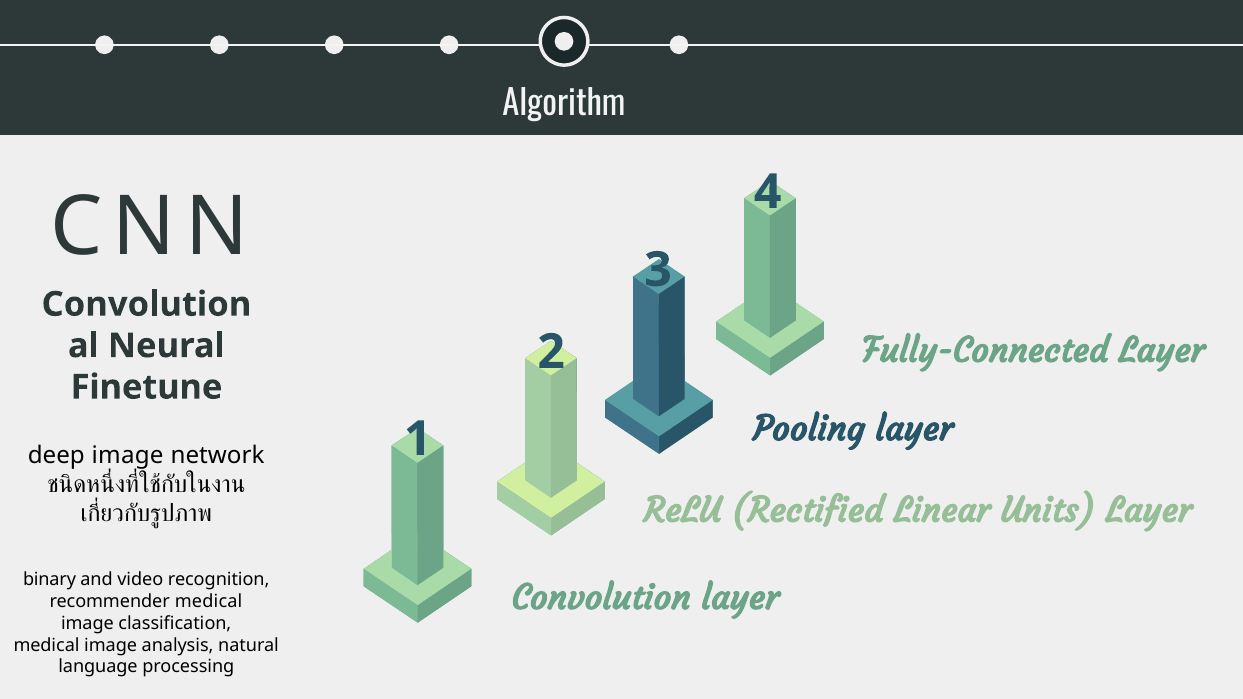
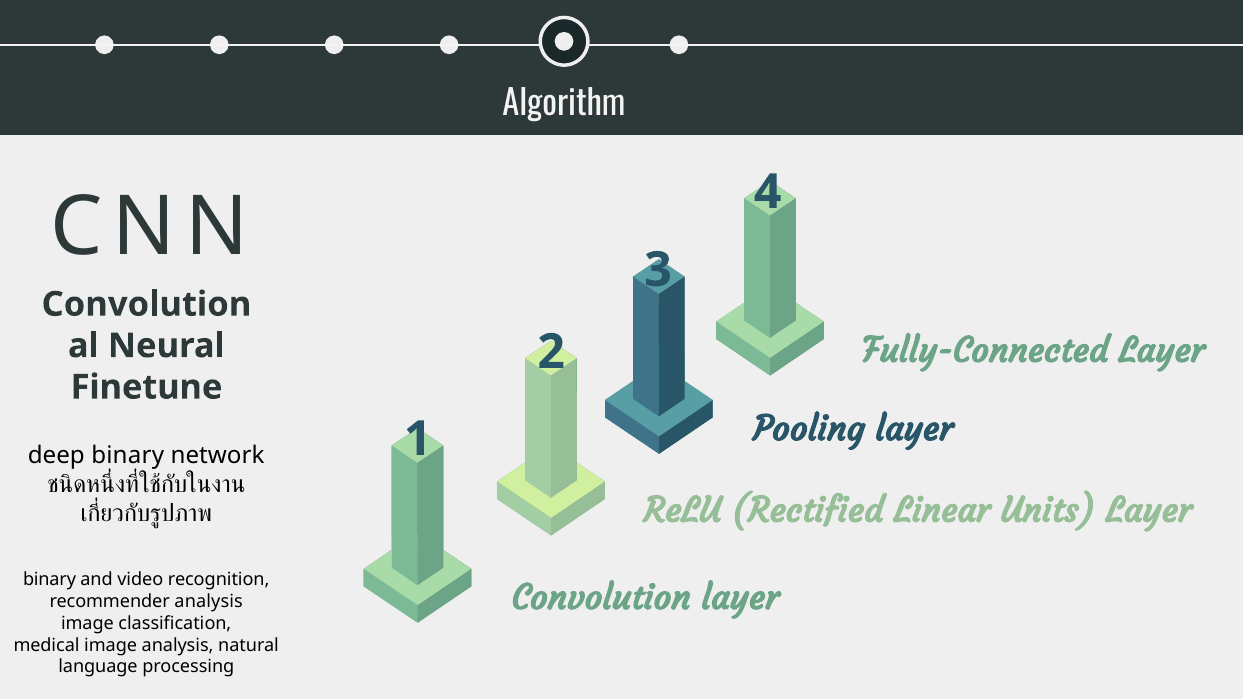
deep image: image -> binary (128, 456)
recommender medical: medical -> analysis (209, 602)
